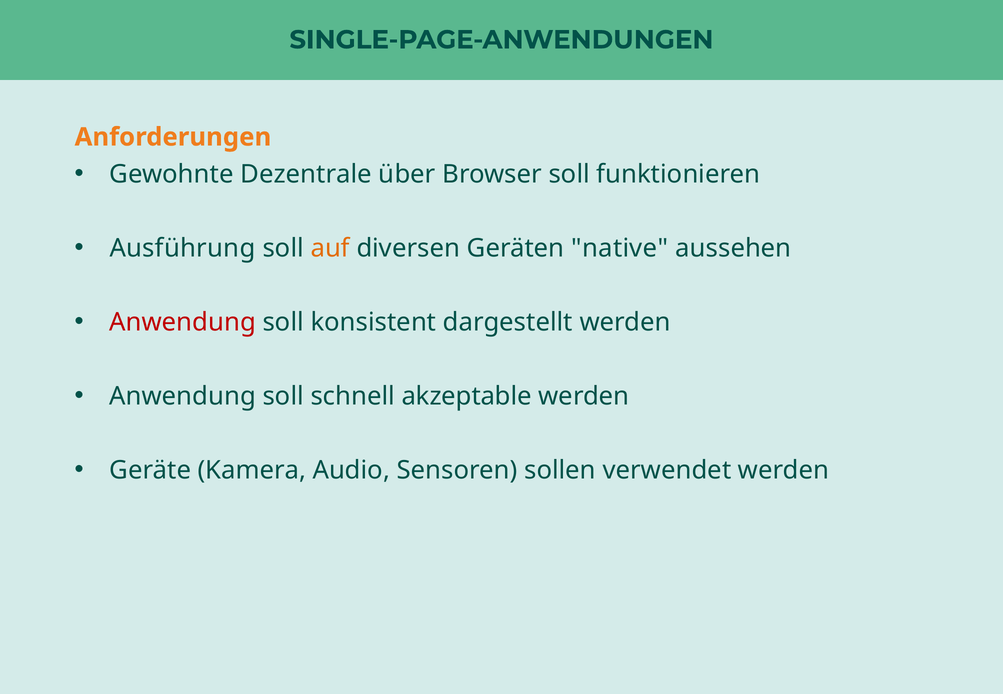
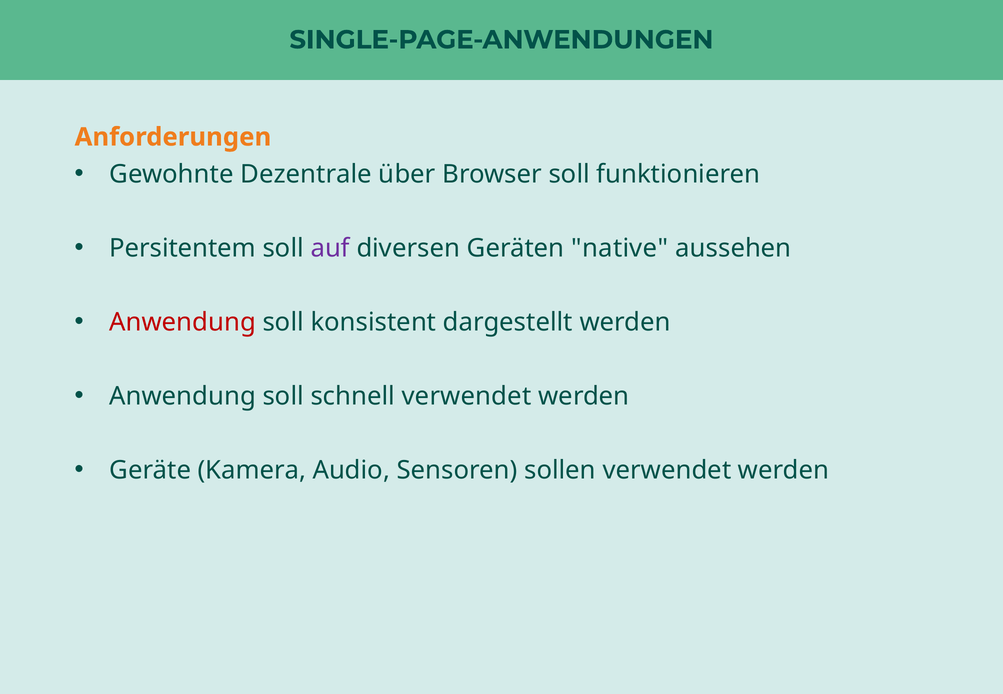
Ausführung: Ausführung -> Persitentem (183, 248)
auf colour: orange -> purple (330, 248)
schnell akzeptable: akzeptable -> verwendet (467, 396)
